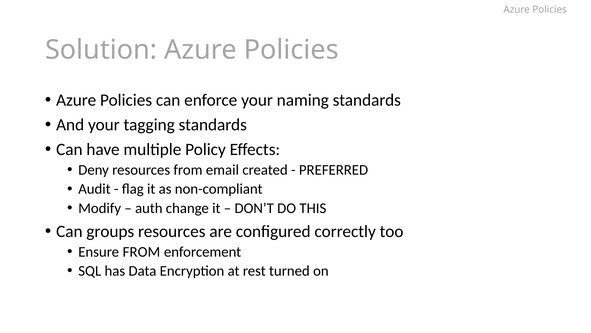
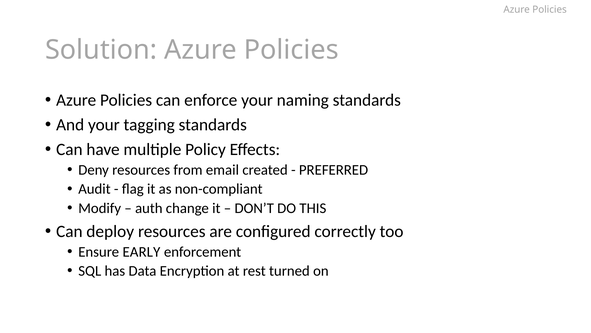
groups: groups -> deploy (110, 231)
Ensure FROM: FROM -> EARLY (141, 252)
